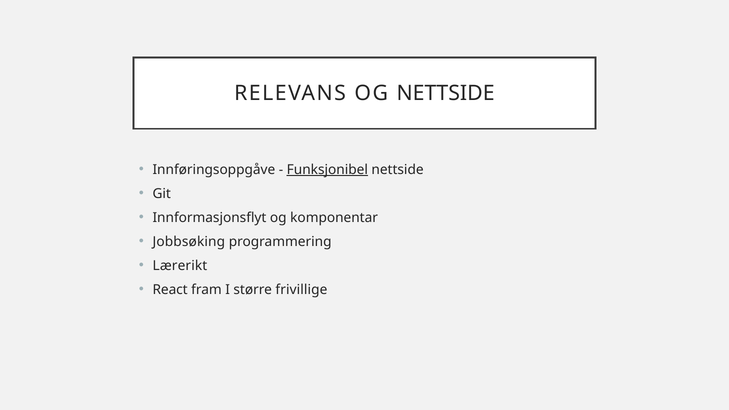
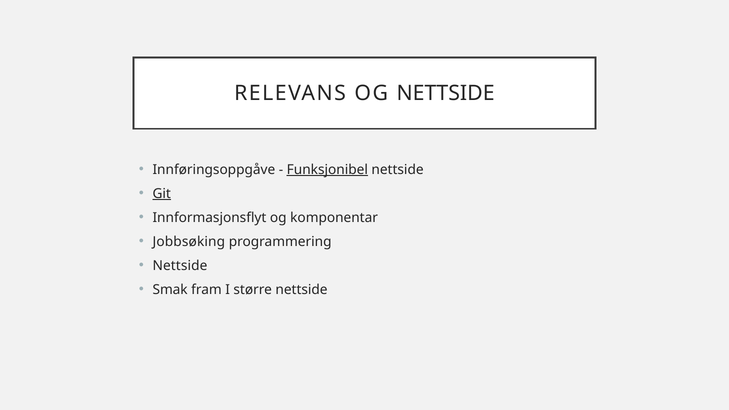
Git underline: none -> present (162, 194)
Lærerikt: Lærerikt -> Nettside (180, 266)
React: React -> Smak (170, 290)
større frivillige: frivillige -> nettside (302, 290)
